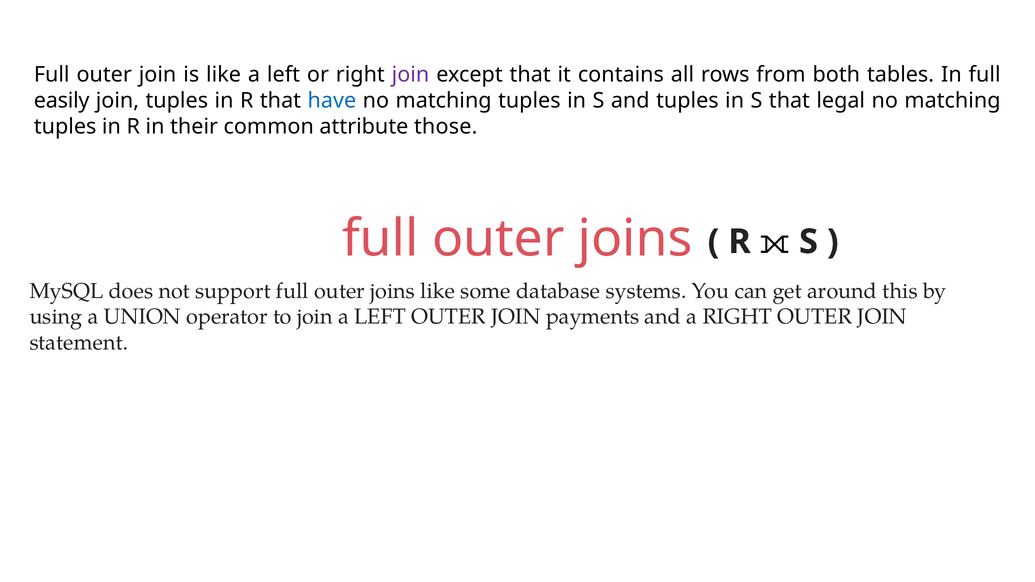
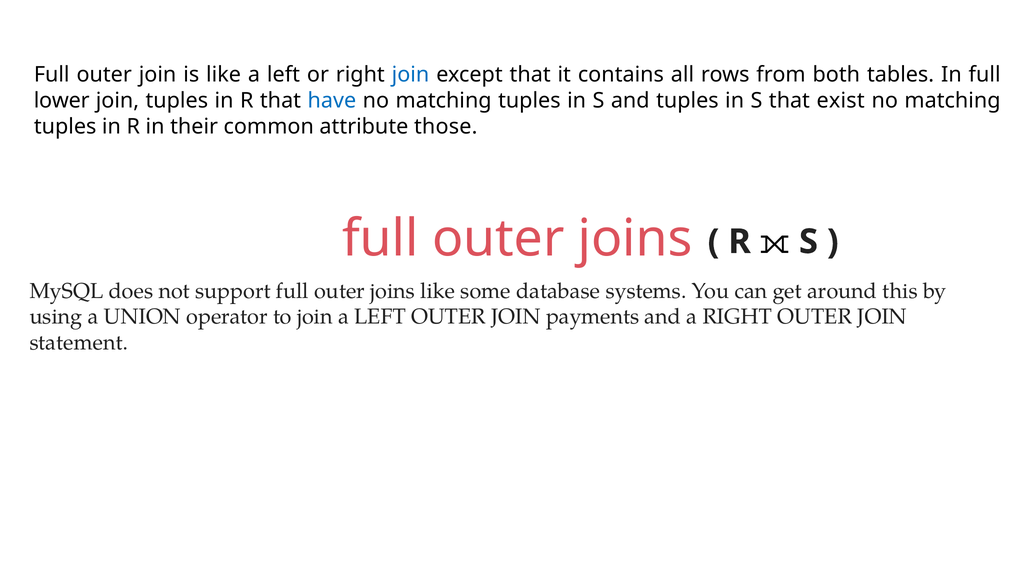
join colour: purple -> blue (410, 75)
easily: easily -> lower (62, 101)
legal: legal -> exist (841, 101)
